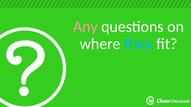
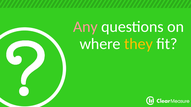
they colour: light blue -> yellow (138, 44)
